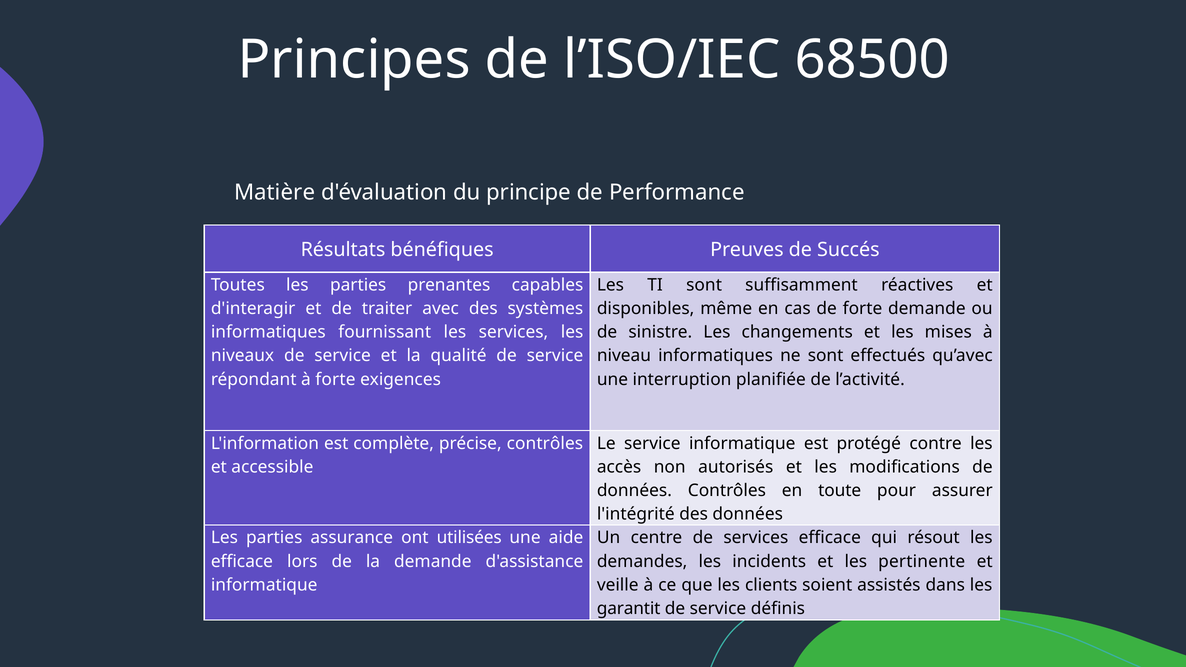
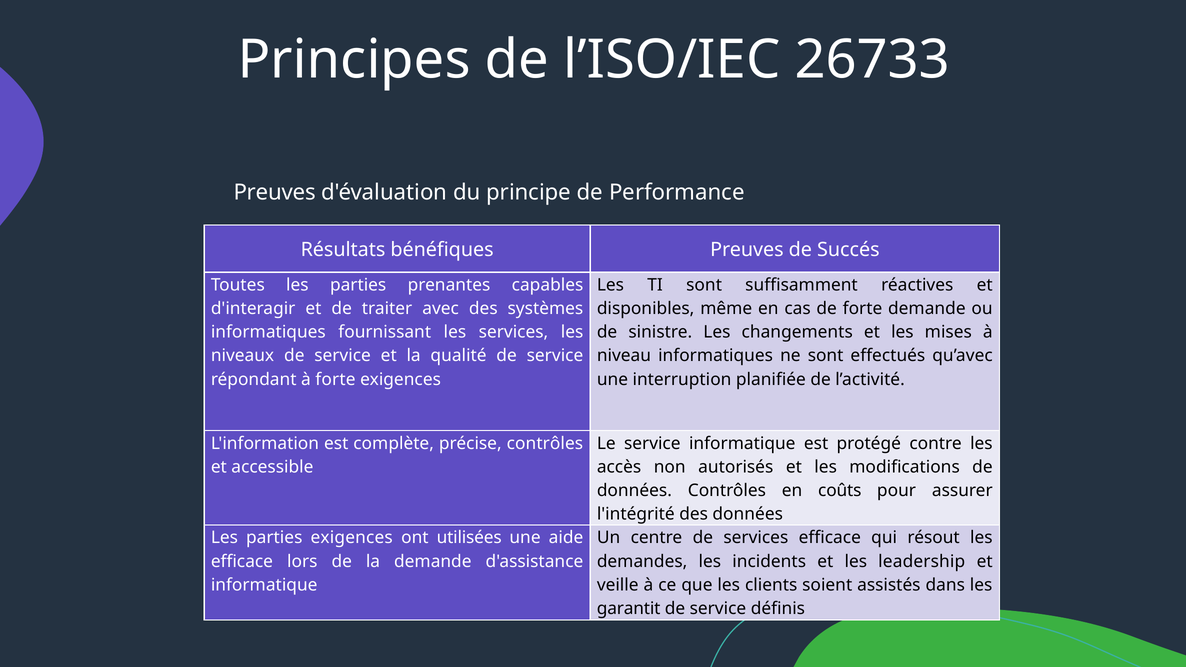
68500: 68500 -> 26733 (872, 60)
Matière: Matière -> Preuves (275, 192)
toute: toute -> coûts (840, 491)
parties assurance: assurance -> exigences (352, 538)
pertinente: pertinente -> leadership (922, 561)
